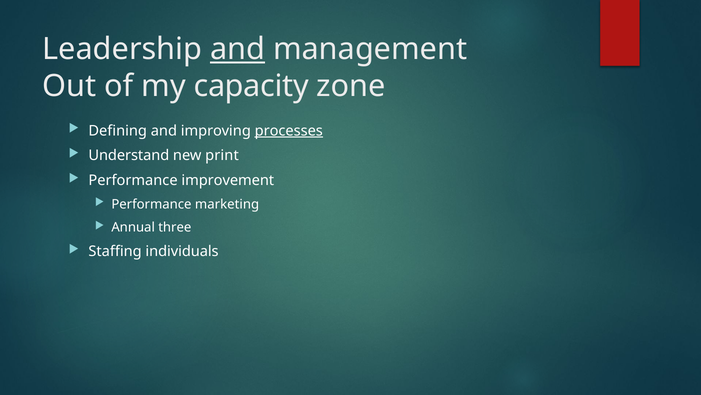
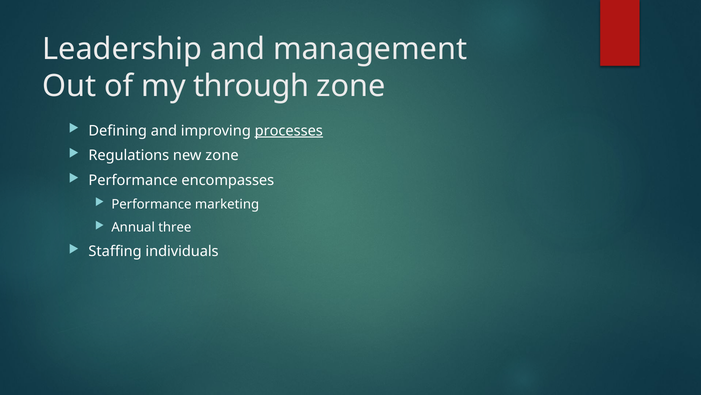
and underline: present -> none (238, 49)
capacity: capacity -> through (251, 86)
Understand: Understand -> Regulations (129, 155)
new print: print -> zone (222, 155)
improvement: improvement -> encompasses (228, 180)
